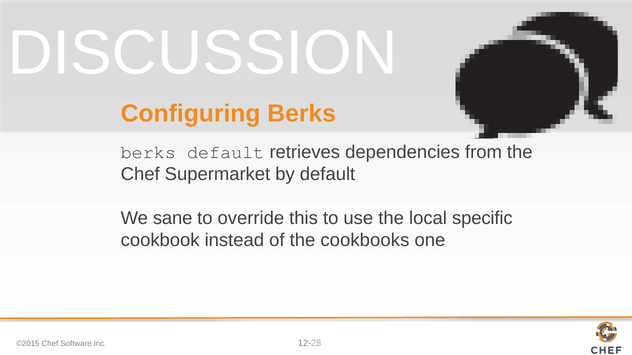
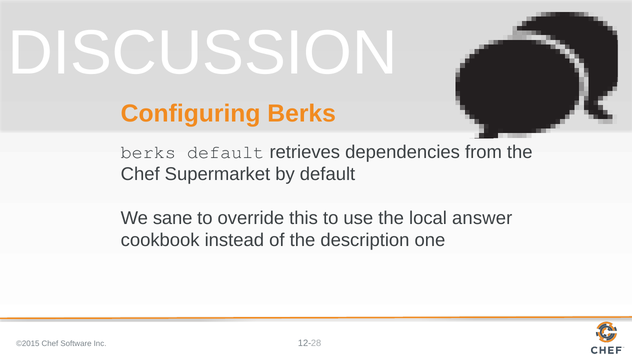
specific: specific -> answer (482, 219)
cookbooks: cookbooks -> description (365, 241)
